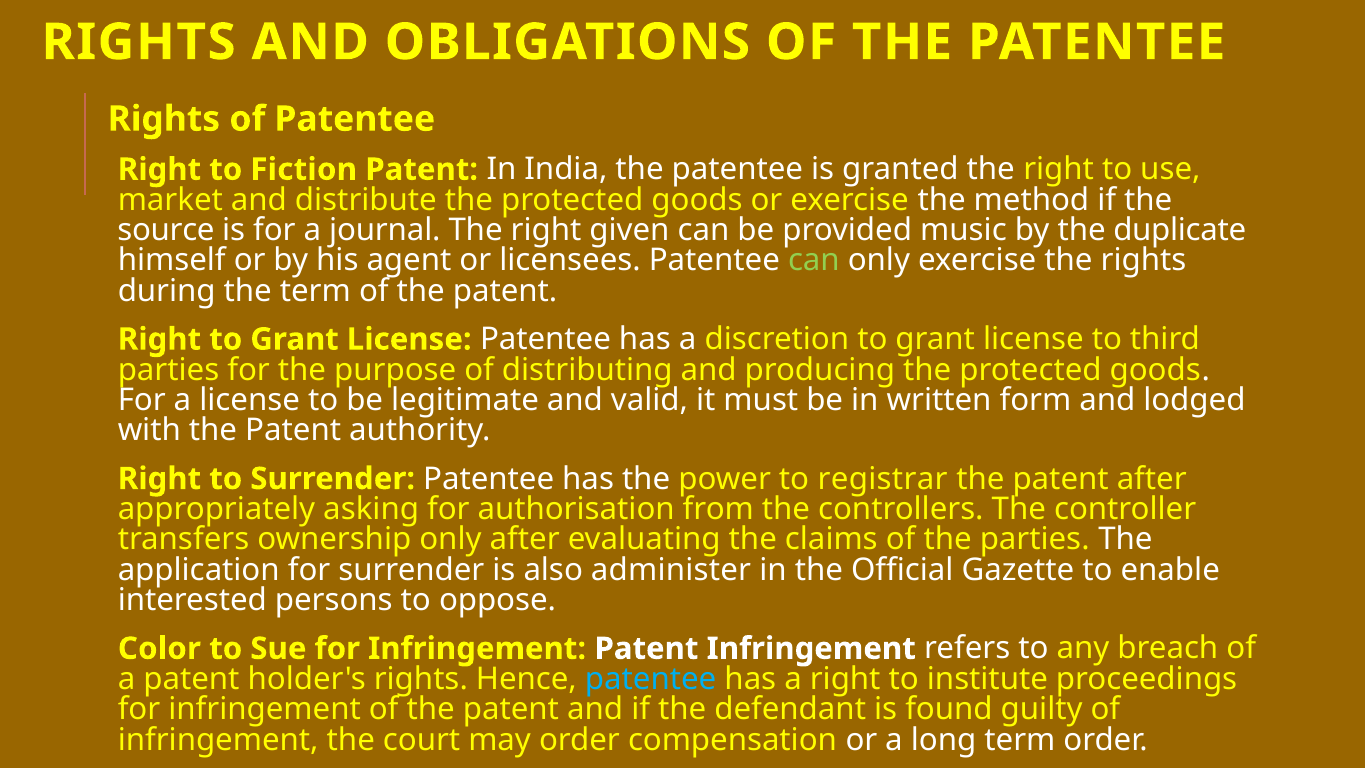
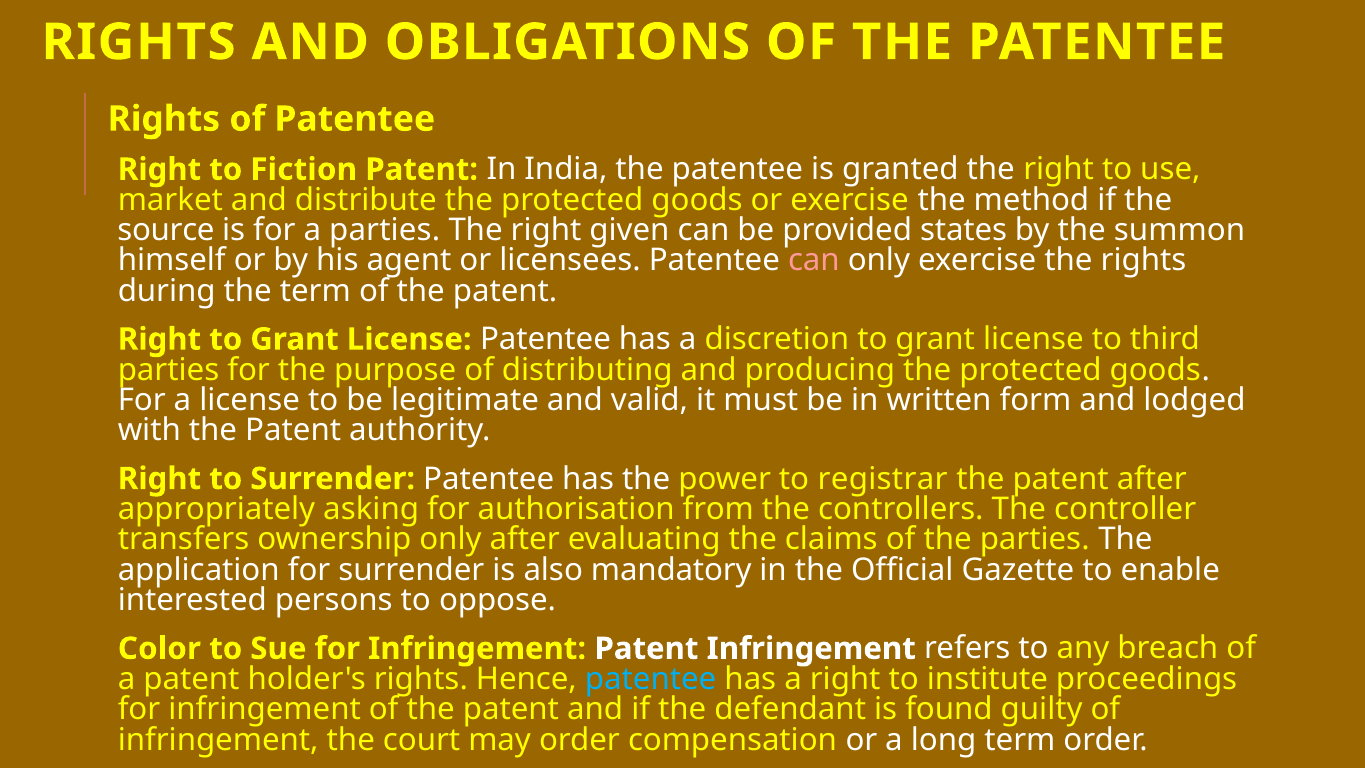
a journal: journal -> parties (385, 230)
music: music -> states (964, 230)
duplicate: duplicate -> summon (1180, 230)
can colour: light green -> pink (814, 261)
administer: administer -> mandatory (671, 570)
